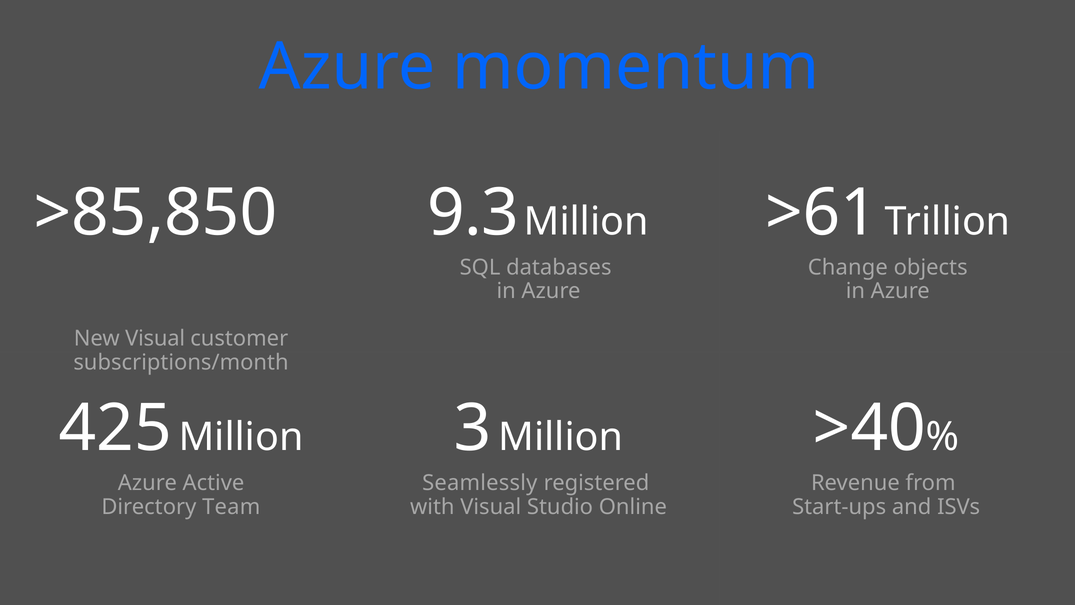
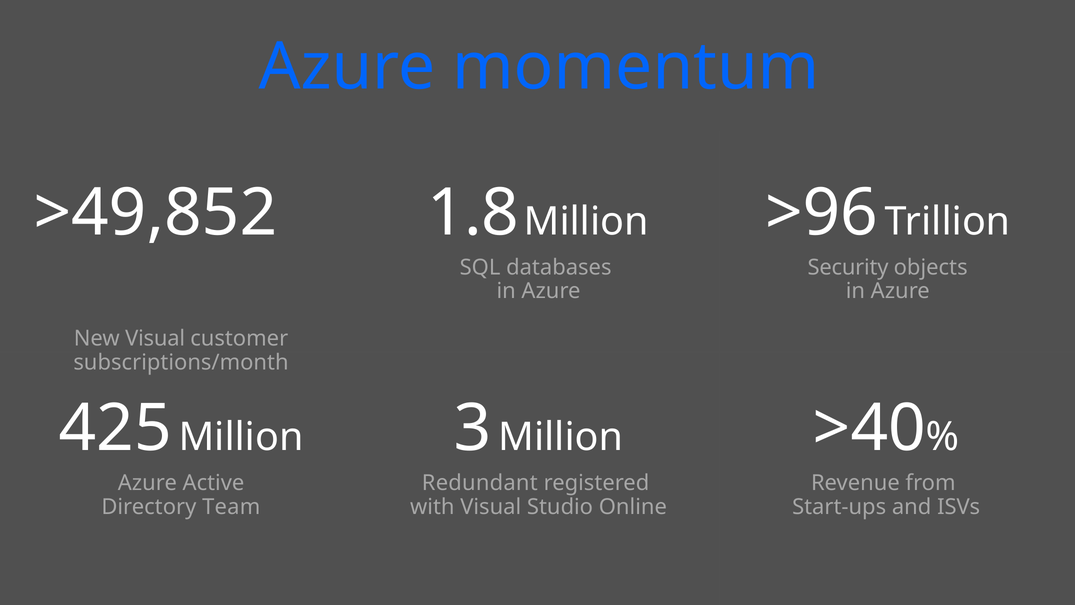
>85,850: >85,850 -> >49,852 (155, 213)
9.3: 9.3 -> 1.8 (473, 213)
>61: >61 -> >96 (822, 213)
Change: Change -> Security (848, 267)
Seamlessly: Seamlessly -> Redundant (480, 483)
